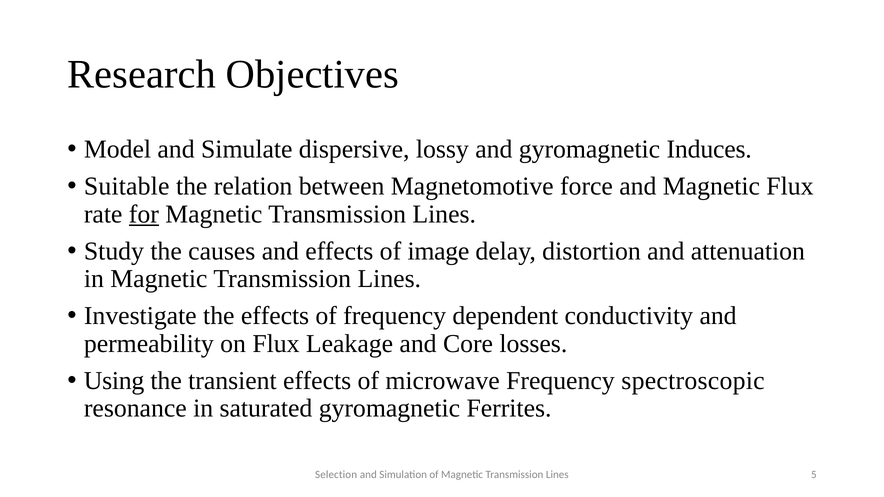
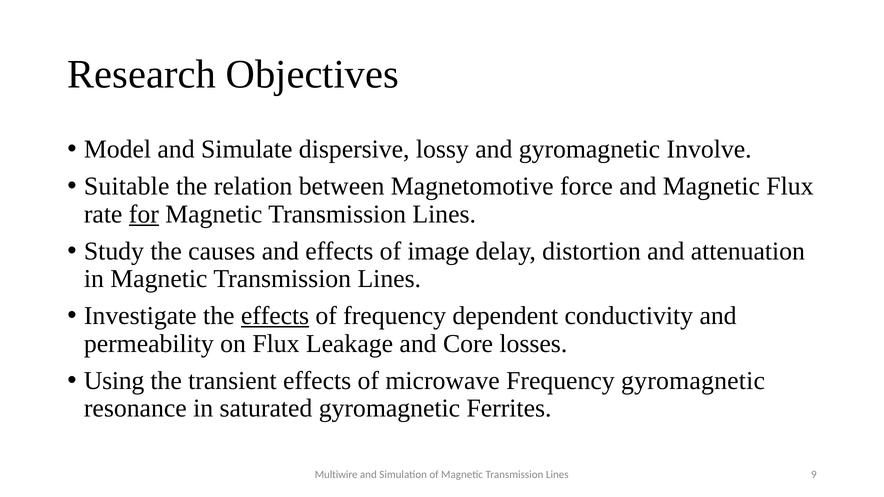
Induces: Induces -> Involve (709, 149)
effects underline: none -> present (275, 316)
Frequency spectroscopic: spectroscopic -> gyromagnetic (693, 381)
Selection: Selection -> Multiwire (336, 475)
5: 5 -> 9 (814, 475)
